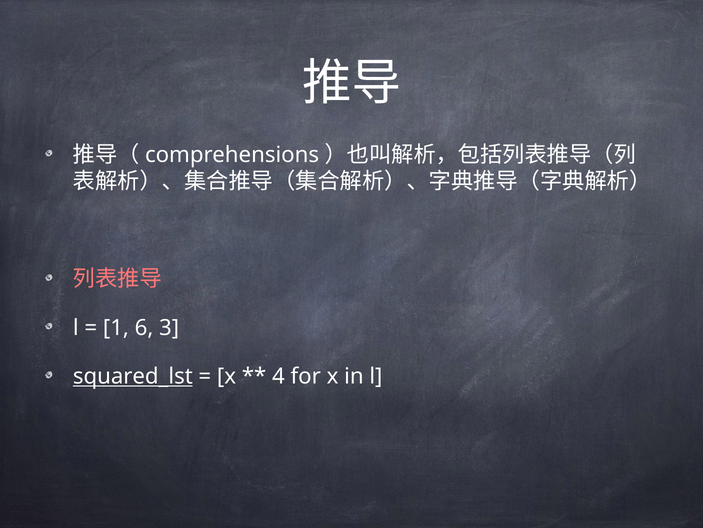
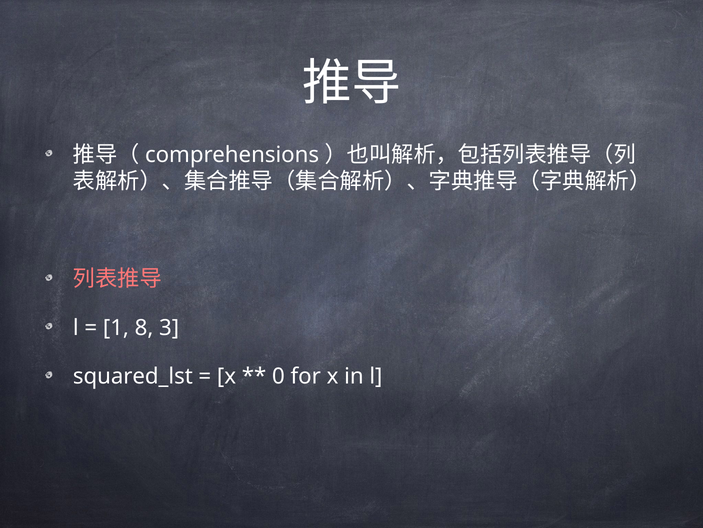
6: 6 -> 8 (144, 327)
squared_lst underline: present -> none (133, 376)
4: 4 -> 0 (278, 376)
